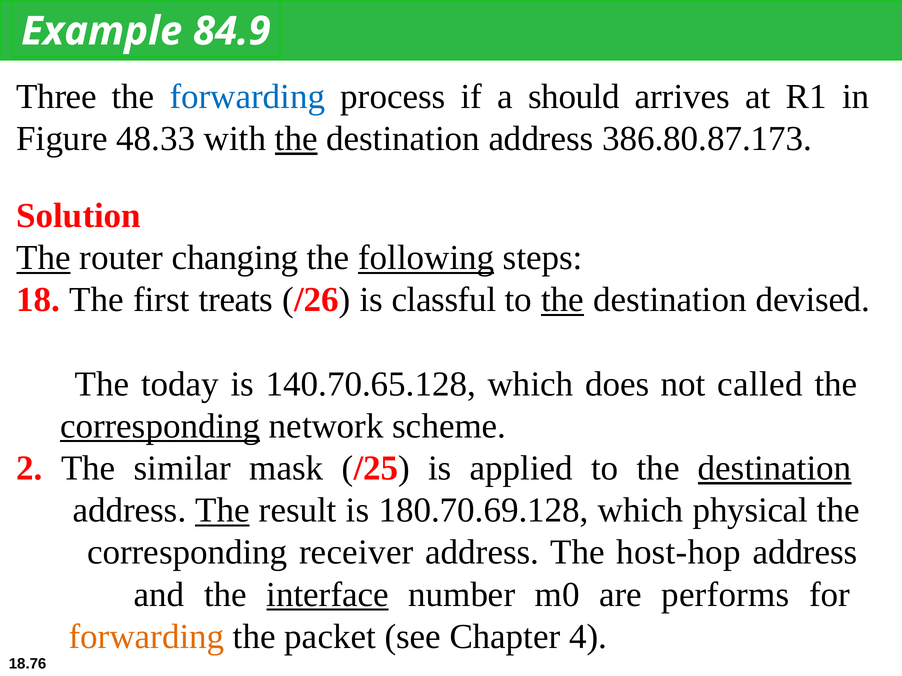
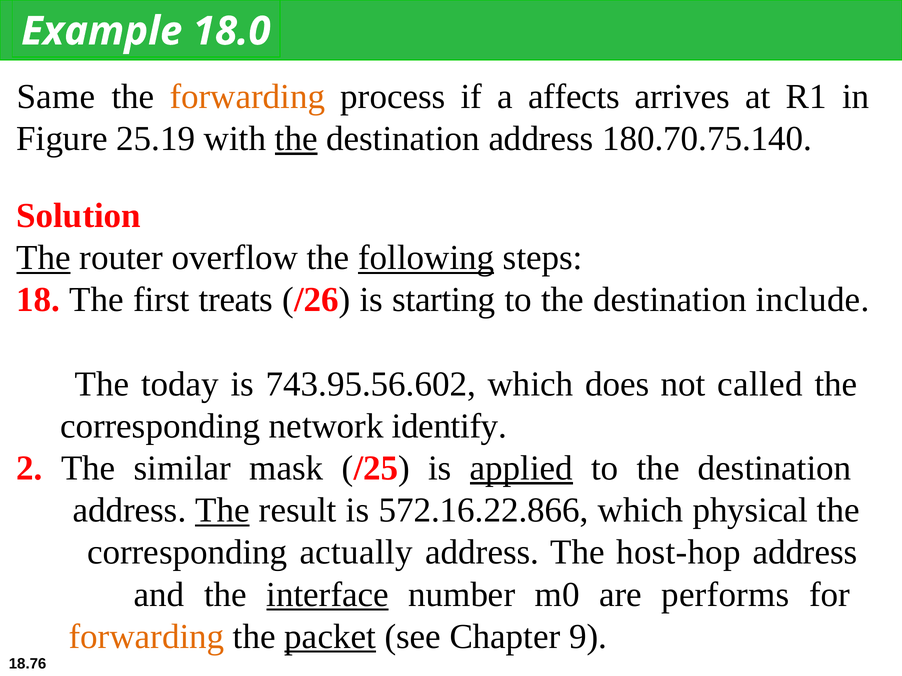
84.9: 84.9 -> 18.0 (232, 31)
Three: Three -> Same (56, 97)
forwarding colour: blue -> orange (247, 97)
should: should -> affects (574, 97)
48.33: 48.33 -> 25.19 (156, 139)
386.80.87.173: 386.80.87.173 -> 180.70.75.140 (707, 139)
changing: changing -> overflow (235, 258)
classful: classful -> starting (444, 300)
the underline: present -> none (563, 300)
devised: devised -> include (813, 300)
140.70.65.128: 140.70.65.128 -> 743.95.56.602 (371, 384)
corresponding underline: present -> none (160, 426)
scheme: scheme -> identify (449, 426)
applied underline: none -> present (521, 469)
destination underline: present -> none (775, 469)
180.70.69.128: 180.70.69.128 -> 572.16.22.866 (484, 511)
receiver: receiver -> actually (356, 553)
packet underline: none -> present (330, 637)
4: 4 -> 9 (588, 637)
